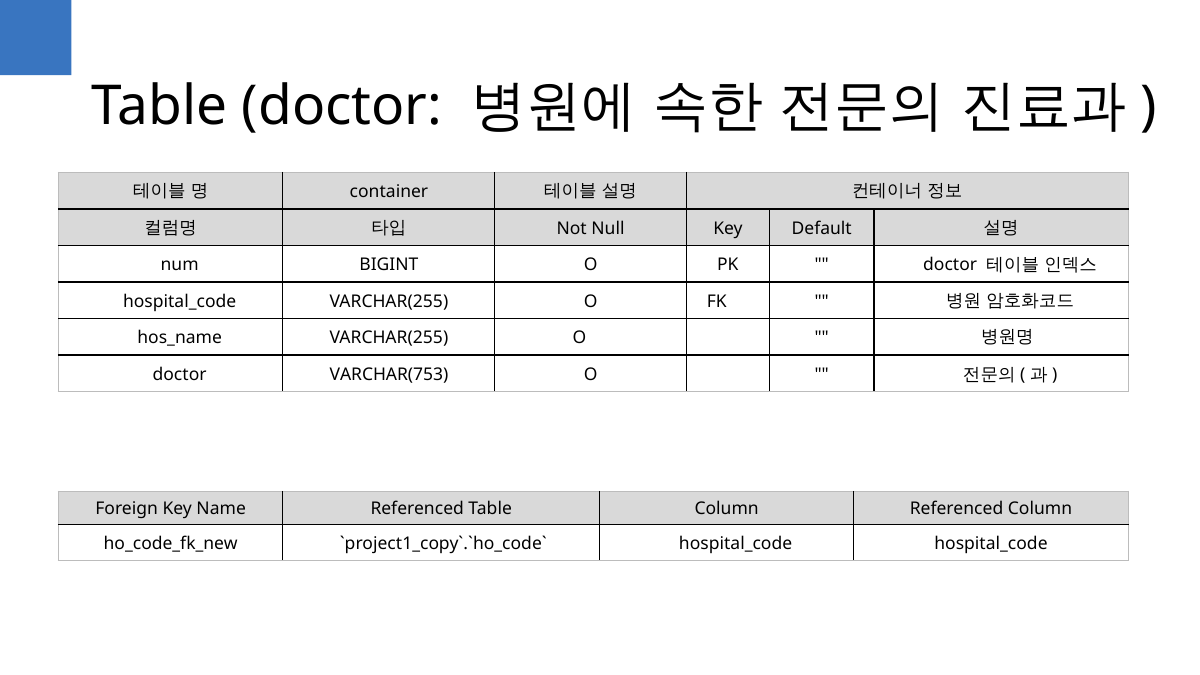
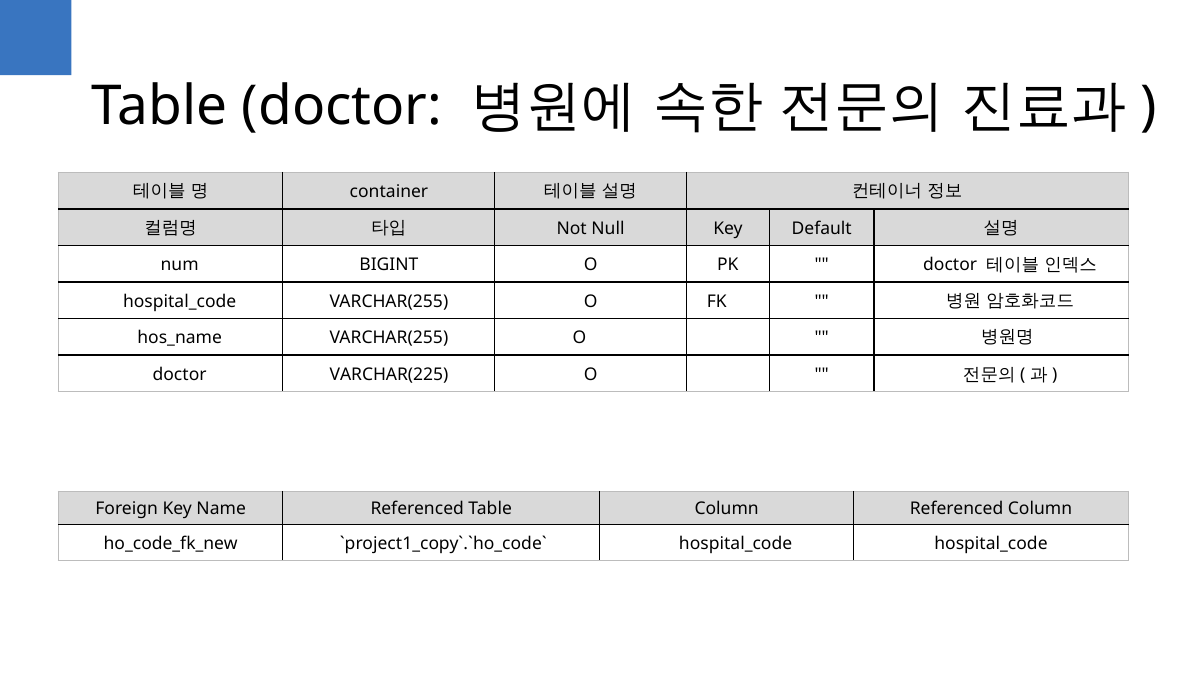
VARCHAR(753: VARCHAR(753 -> VARCHAR(225 (389, 375)
